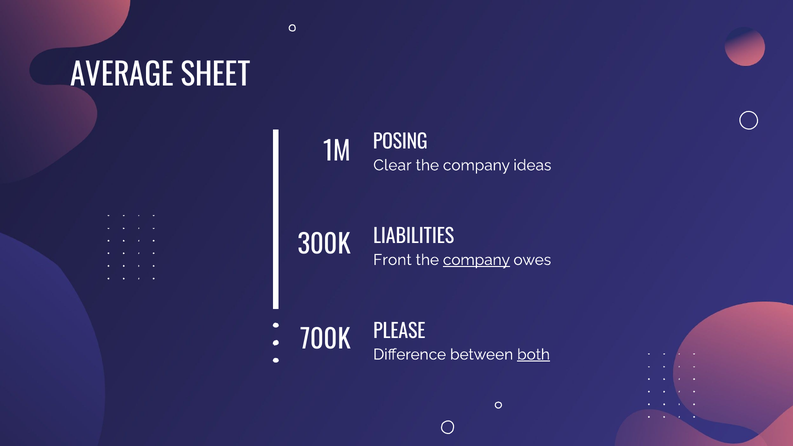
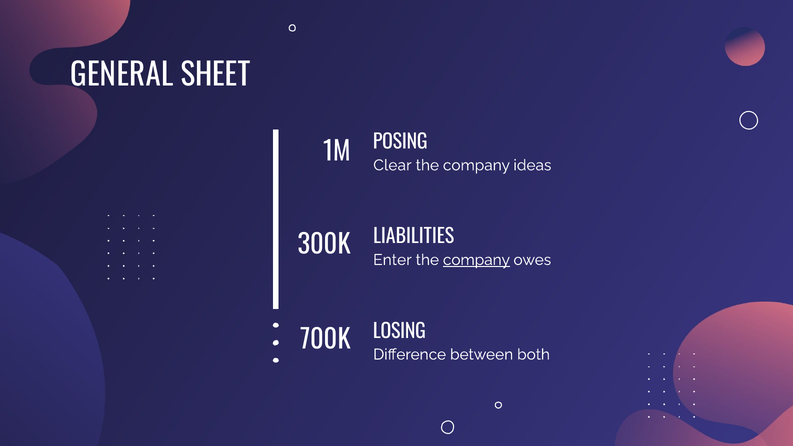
AVERAGE: AVERAGE -> GENERAL (122, 75)
Front: Front -> Enter (392, 260)
PLEASE: PLEASE -> LOSING (399, 332)
both underline: present -> none (534, 355)
